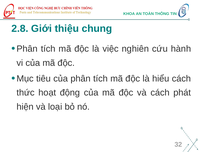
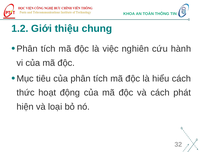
2.8: 2.8 -> 1.2 (20, 29)
